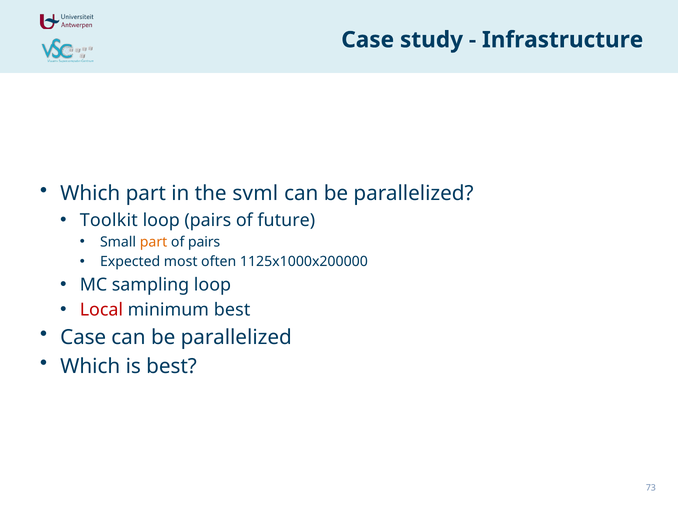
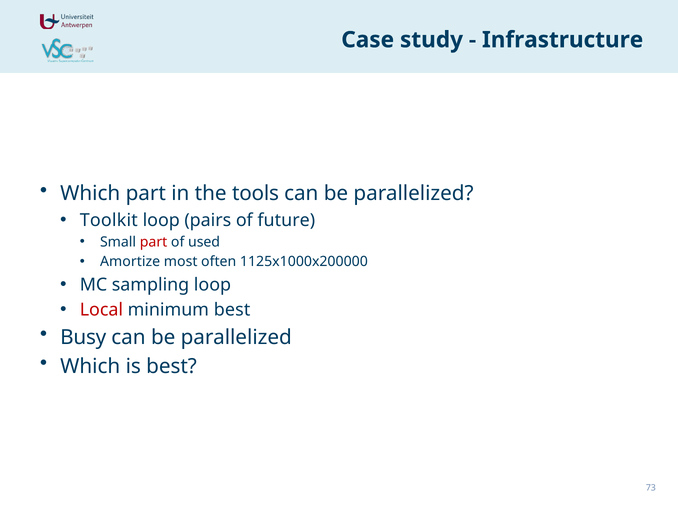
svml: svml -> tools (255, 193)
part colour: orange -> red (154, 242)
of pairs: pairs -> used (204, 242)
Expected: Expected -> Amortize (130, 261)
Case: Case -> Busy (83, 337)
